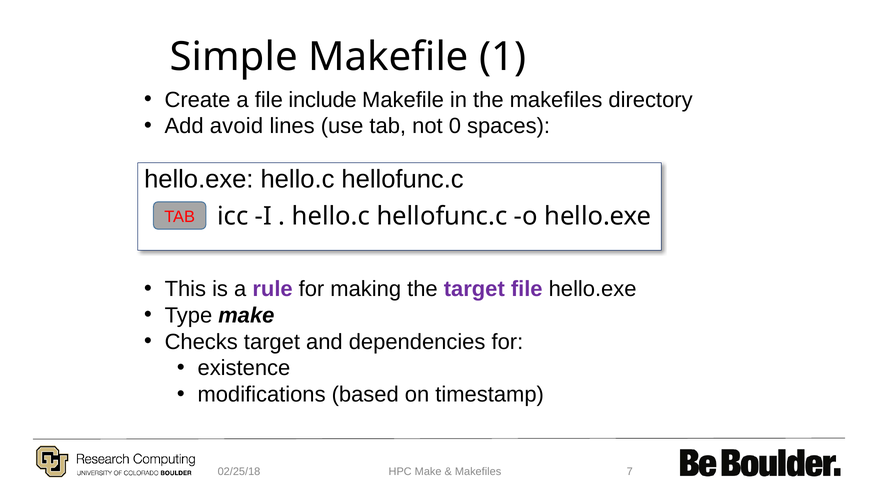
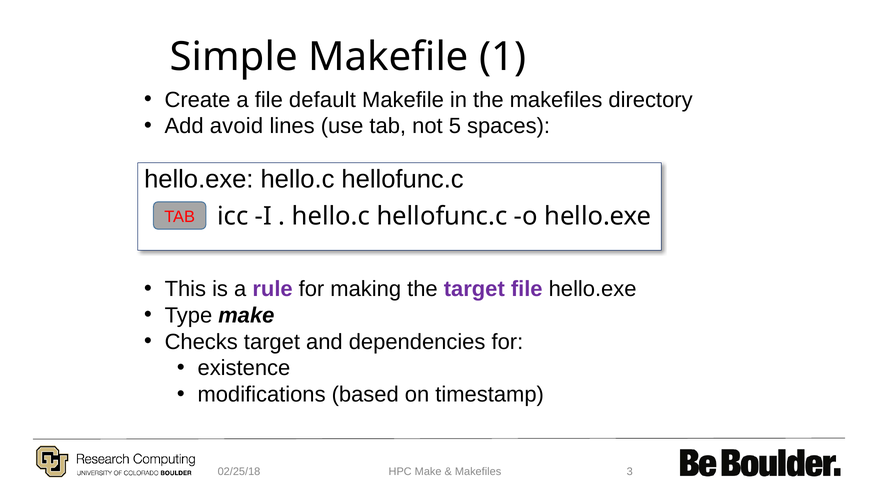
include: include -> default (322, 100)
0: 0 -> 5 (455, 126)
7: 7 -> 3 (630, 472)
